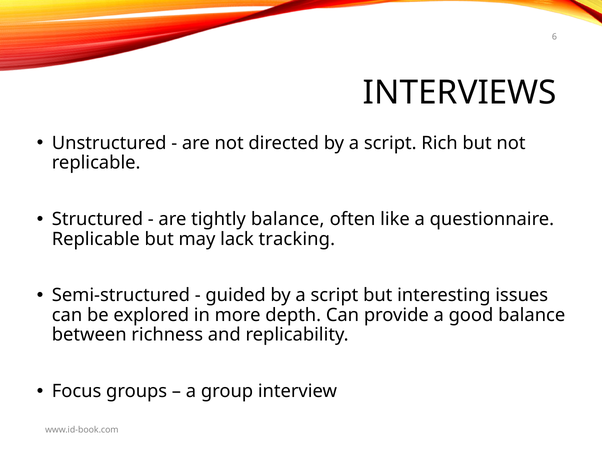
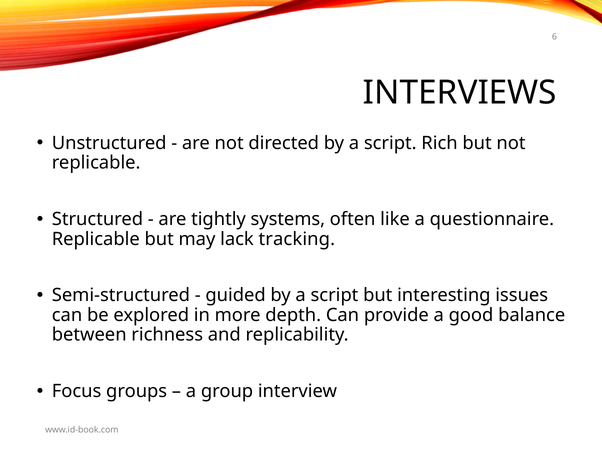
tightly balance: balance -> systems (288, 219)
